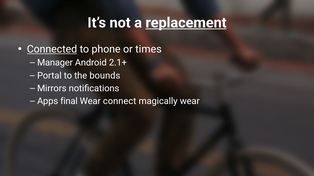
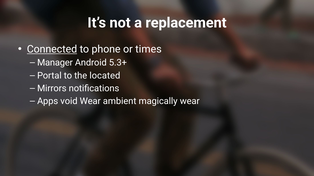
replacement underline: present -> none (186, 23)
2.1+: 2.1+ -> 5.3+ (118, 63)
bounds: bounds -> located (105, 76)
final: final -> void (69, 101)
connect: connect -> ambient (120, 101)
